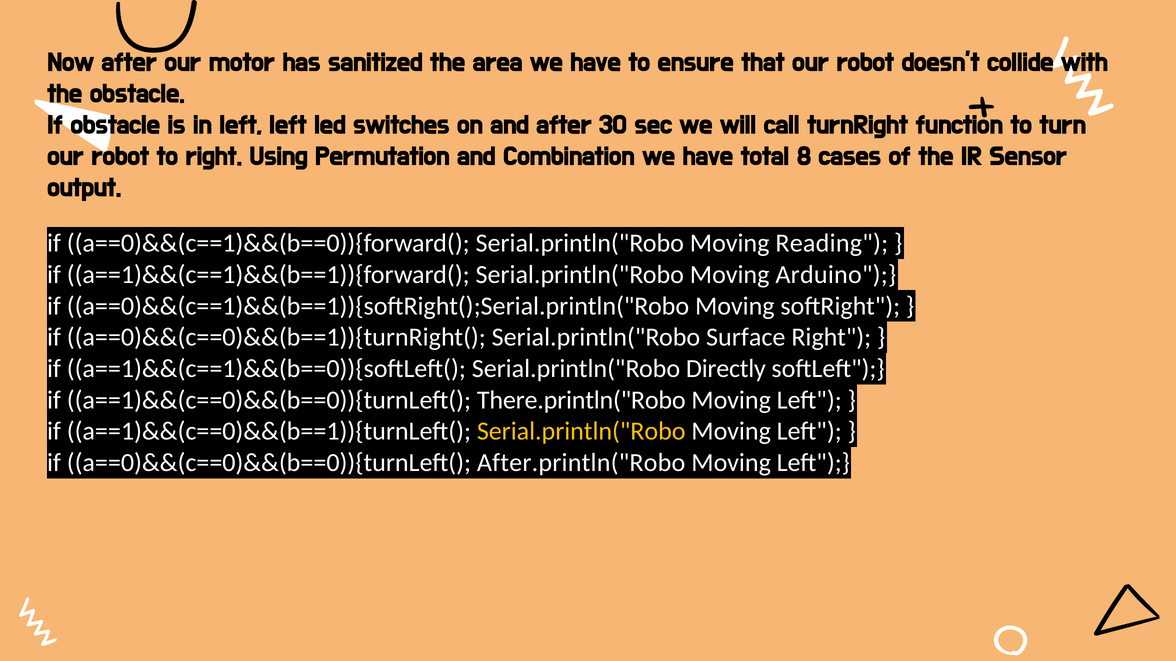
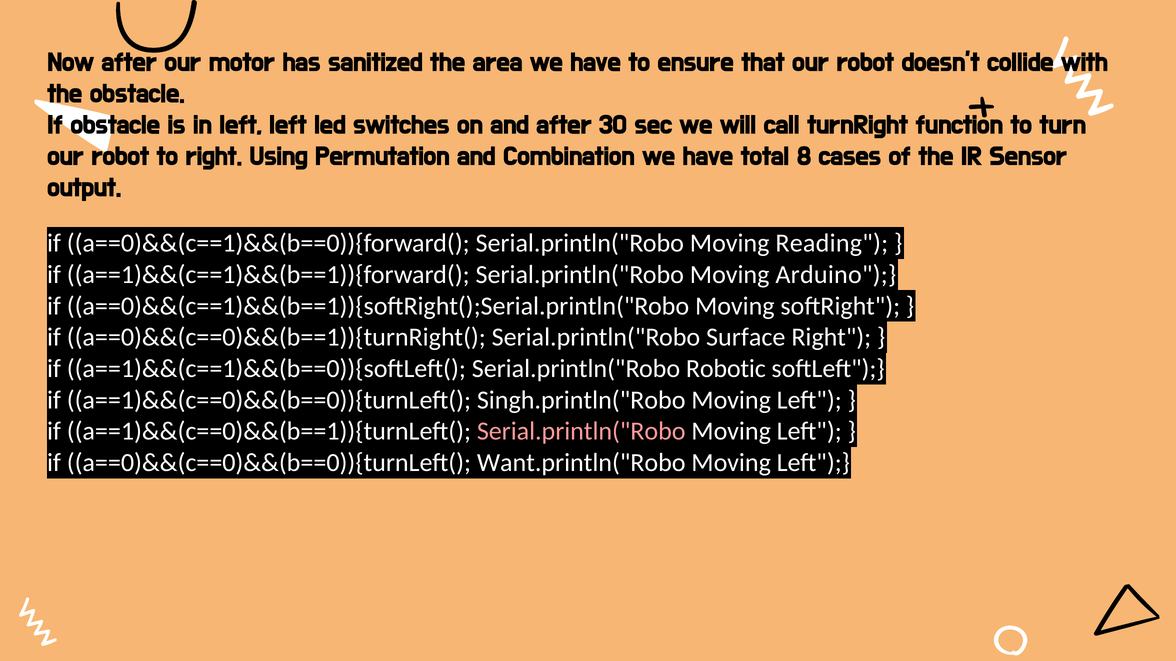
Directly: Directly -> Robotic (726, 369)
There.println("Robo: There.println("Robo -> Singh.println("Robo (581, 400)
Serial.println("Robo colour: yellow -> pink (581, 432)
After.println("Robo: After.println("Robo -> Want.println("Robo (581, 463)
